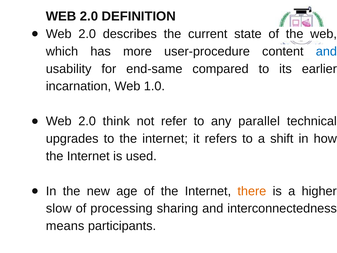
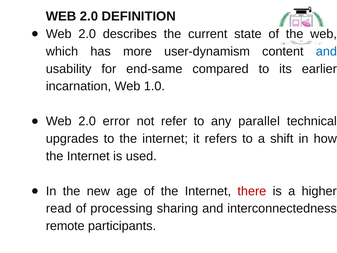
user-procedure: user-procedure -> user-dynamism (207, 51)
think: think -> error (116, 121)
there colour: orange -> red (252, 191)
slow: slow -> read (59, 208)
means: means -> remote (65, 226)
